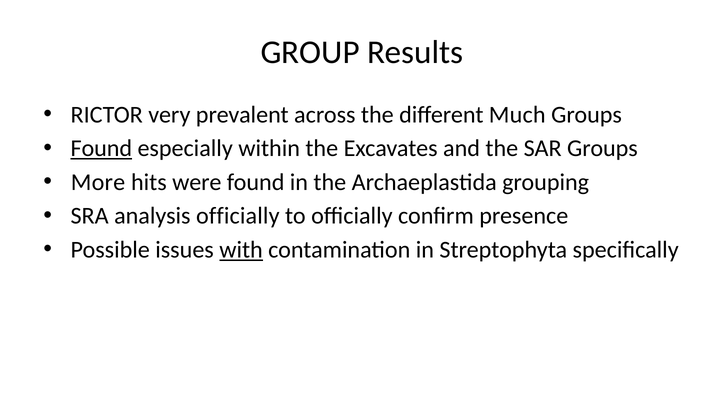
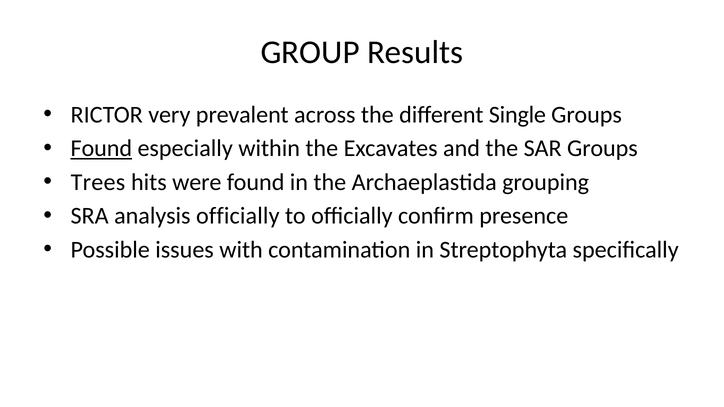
Much: Much -> Single (517, 115)
More: More -> Trees (98, 182)
with underline: present -> none (241, 250)
